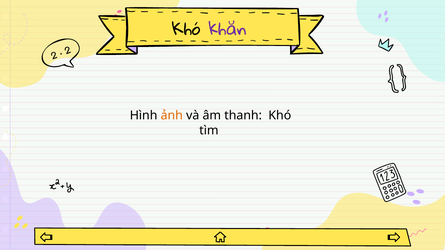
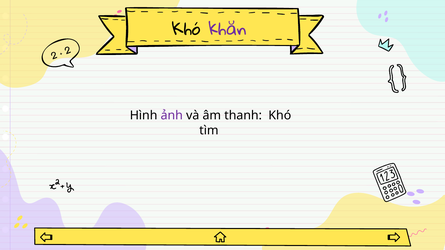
ảnh colour: orange -> purple (172, 116)
